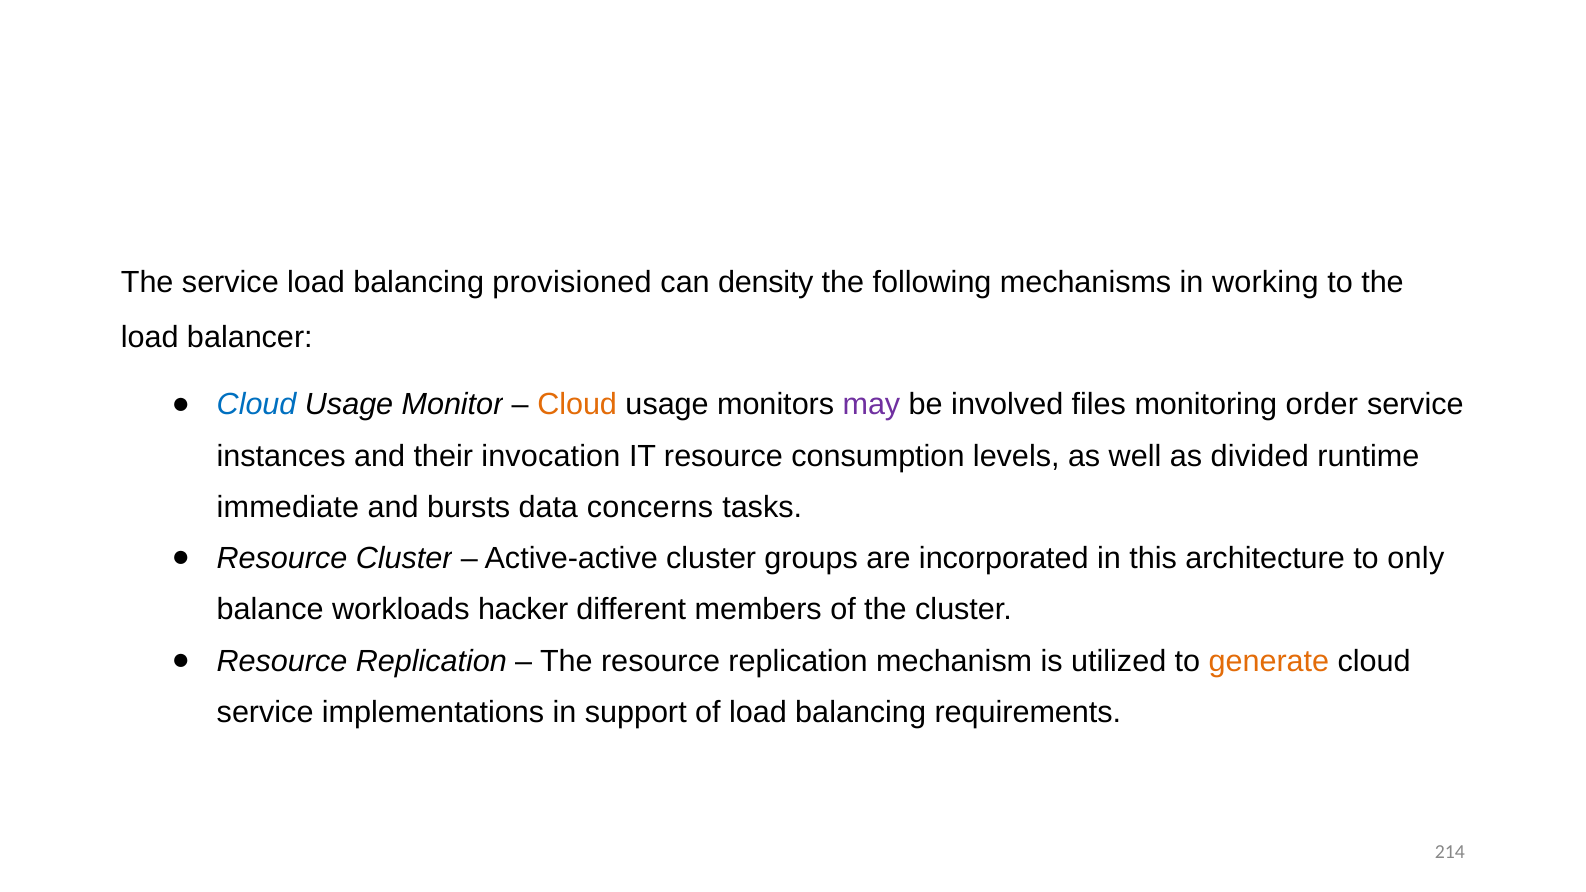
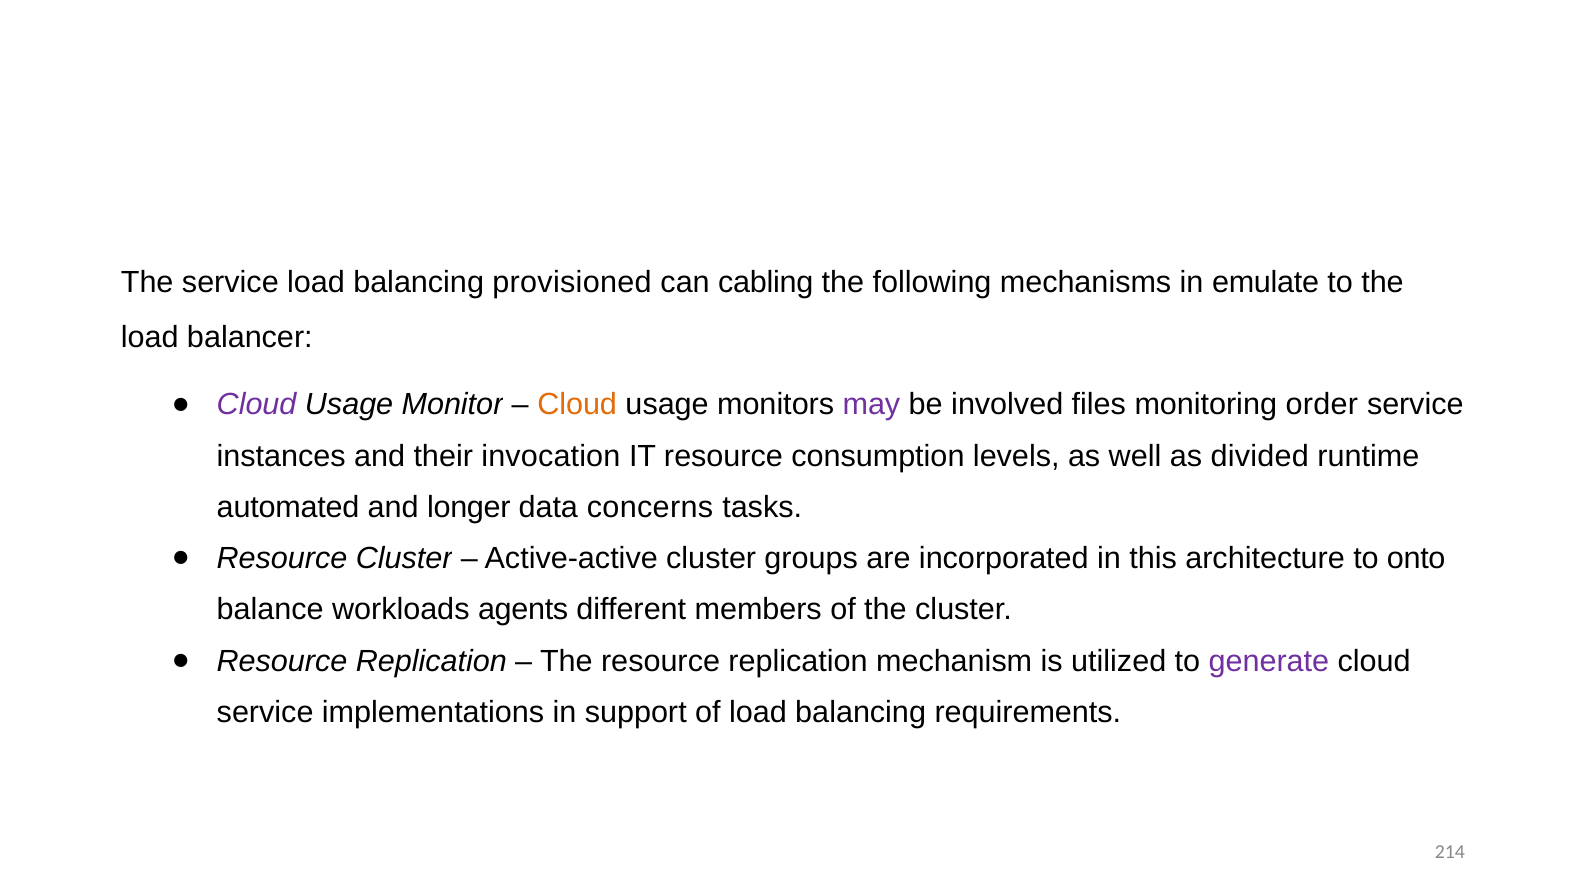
density: density -> cabling (766, 282)
working: working -> emulate (1266, 282)
Cloud colour: blue -> purple (257, 405)
immediate: immediate -> automated (288, 507)
bursts: bursts -> longer (469, 507)
only: only -> onto (1416, 559)
hacker: hacker -> agents (523, 610)
generate colour: orange -> purple (1269, 661)
